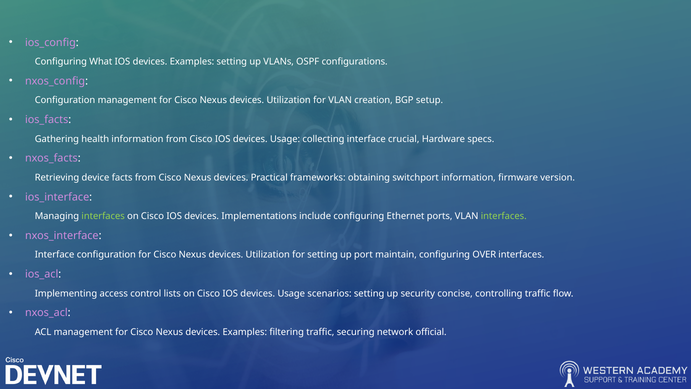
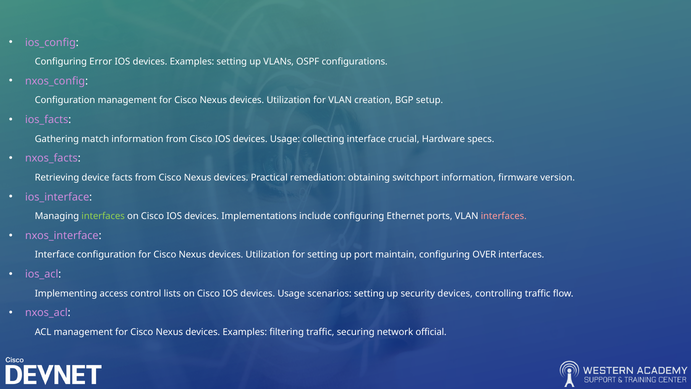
What: What -> Error (101, 62)
health: health -> match (95, 139)
frameworks: frameworks -> remediation (318, 177)
interfaces colour: light green -> pink (504, 216)
security concise: concise -> devices (455, 293)
